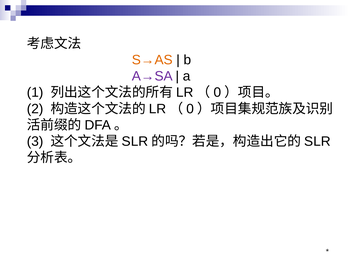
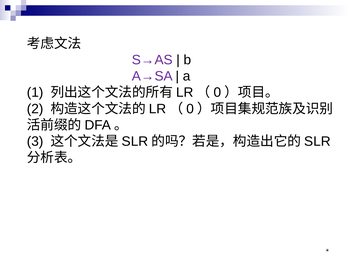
S→AS colour: orange -> purple (152, 60)
